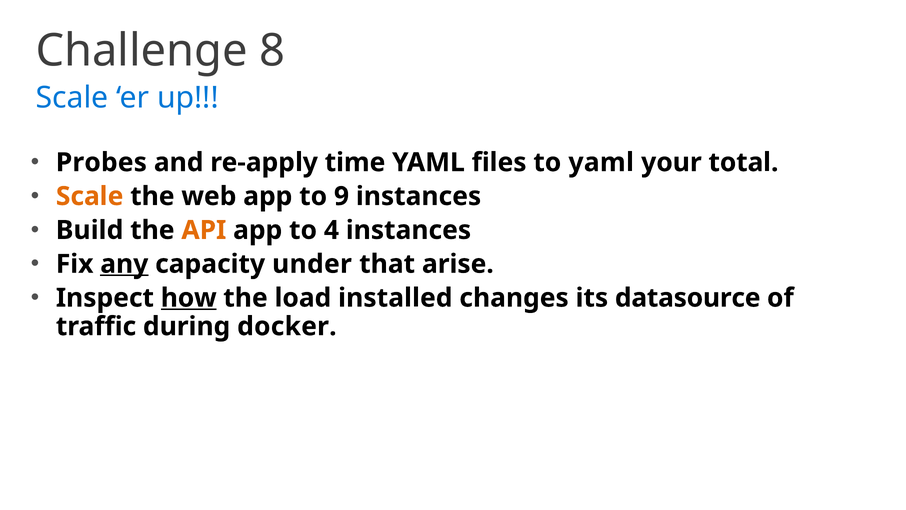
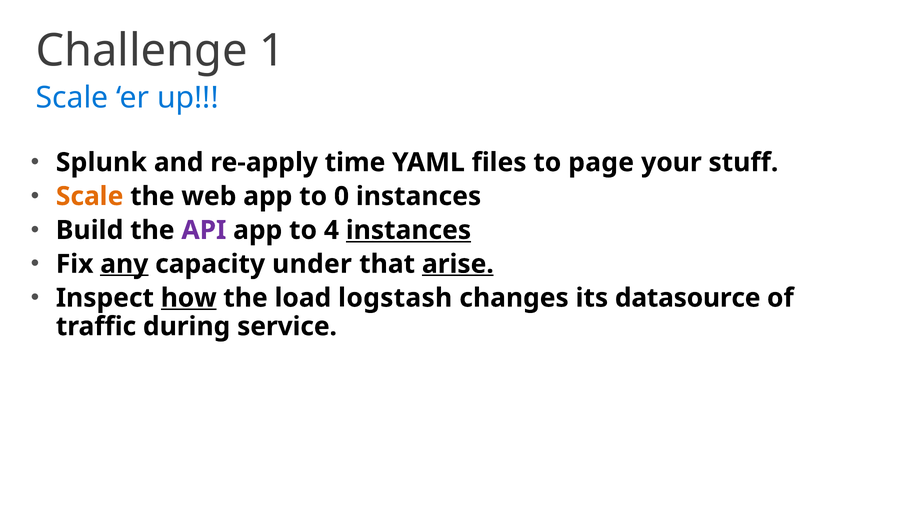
8: 8 -> 1 (272, 51)
Probes: Probes -> Splunk (101, 162)
to yaml: yaml -> page (601, 162)
total: total -> stuff (743, 162)
9: 9 -> 0 (341, 196)
API colour: orange -> purple (204, 230)
instances underline: none -> present (408, 230)
arise underline: none -> present (458, 264)
installed: installed -> logstash (395, 298)
docker: docker -> service (287, 326)
